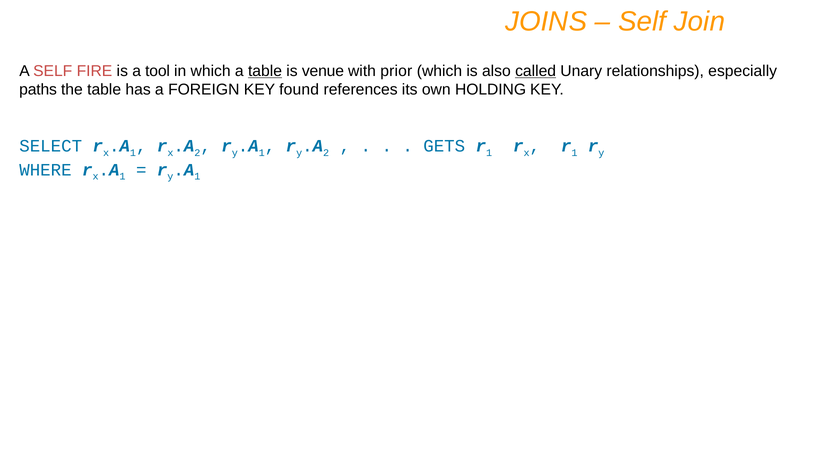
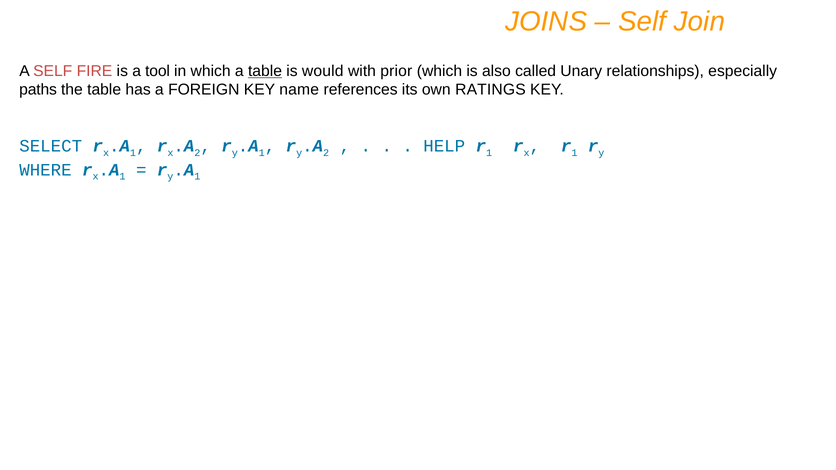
venue: venue -> would (323, 71)
called underline: present -> none (536, 71)
found: found -> name (299, 90)
HOLDING: HOLDING -> RATINGS (490, 90)
GETS: GETS -> HELP (444, 146)
